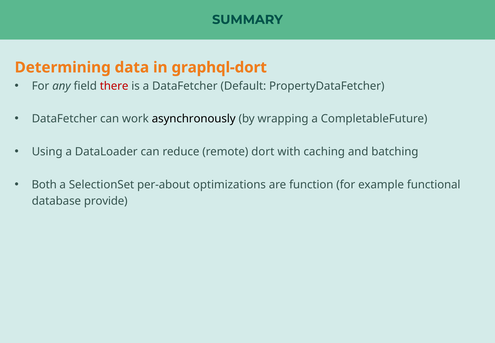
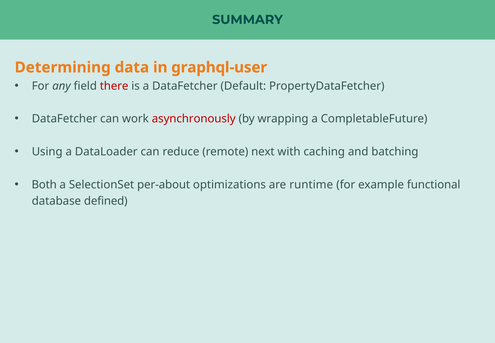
graphql-dort: graphql-dort -> graphql-user (219, 67)
asynchronously colour: black -> red (194, 119)
dort: dort -> next (263, 152)
function: function -> runtime (311, 184)
provide: provide -> defined (106, 201)
